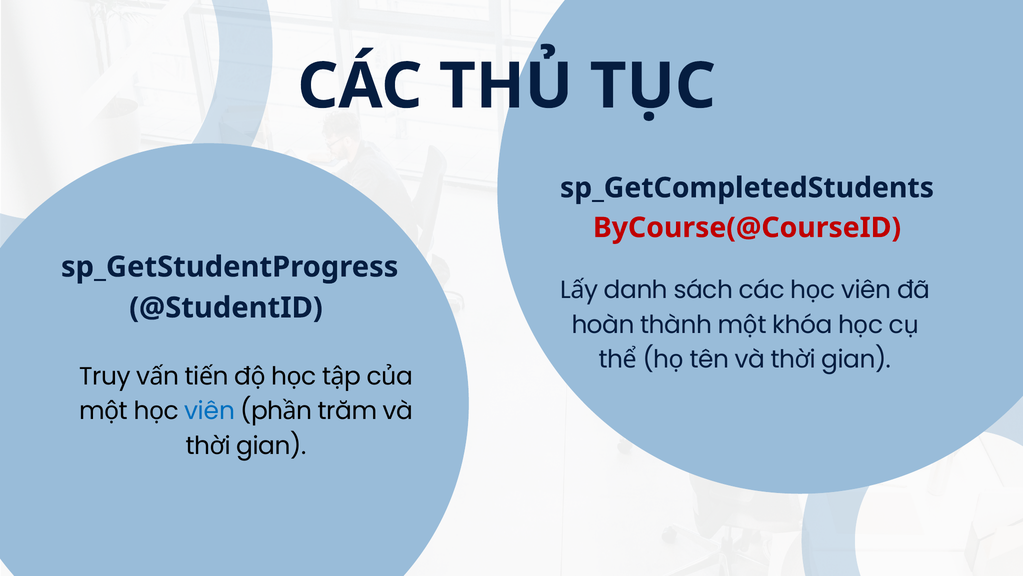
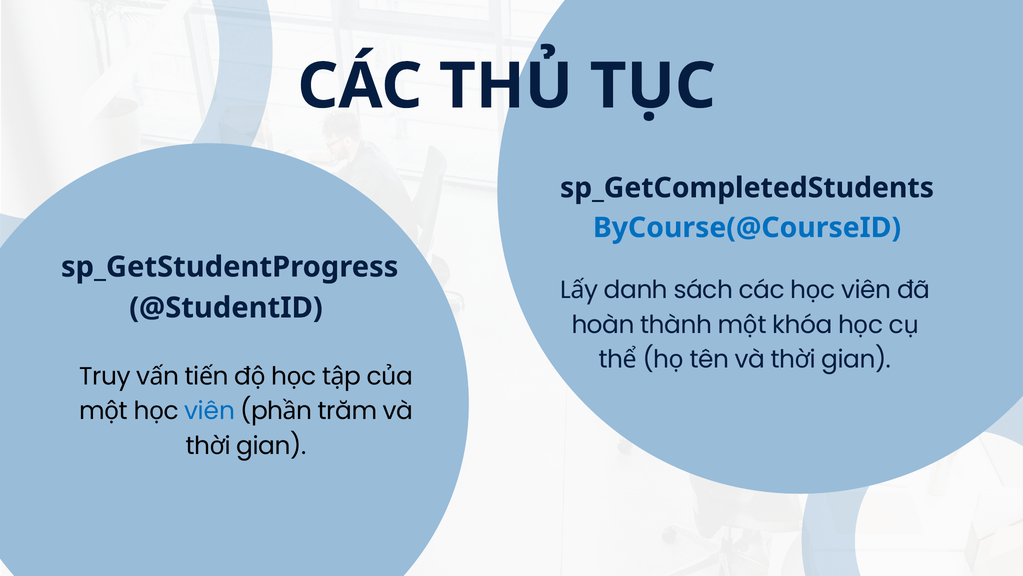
ByCourse(@CourseID colour: red -> blue (747, 227)
